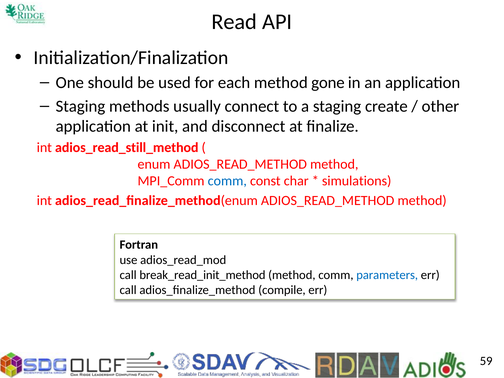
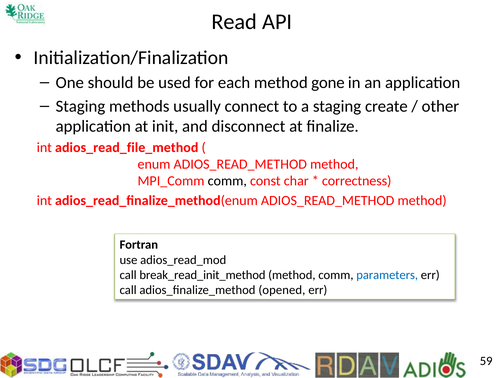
adios_read_still_method: adios_read_still_method -> adios_read_file_method (127, 147)
comm colour: blue -> black (227, 181)
simulations: simulations -> correctness (357, 181)
compile: compile -> opened (282, 290)
